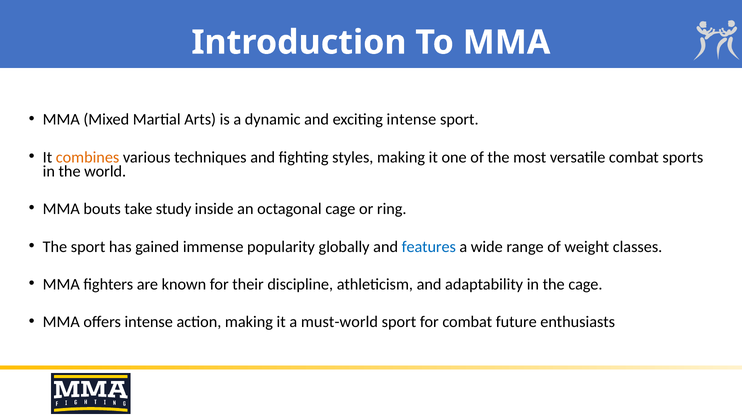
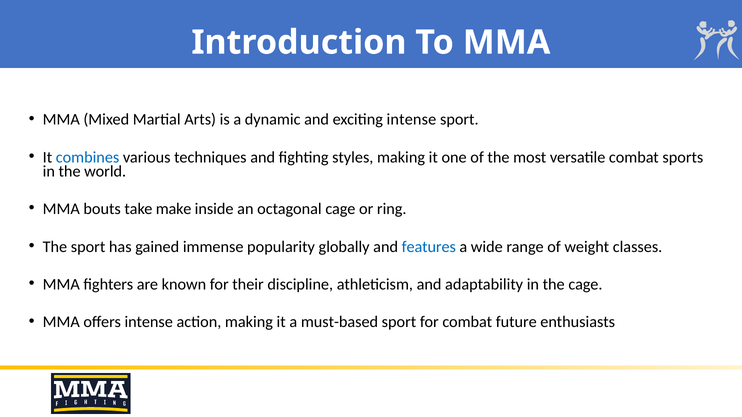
combines colour: orange -> blue (88, 157)
study: study -> make (174, 209)
must-world: must-world -> must-based (339, 322)
